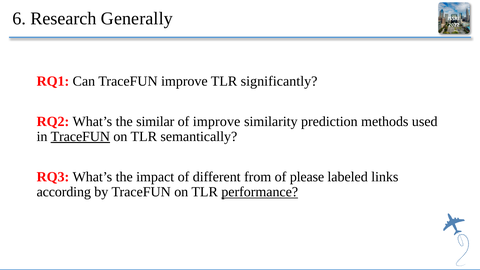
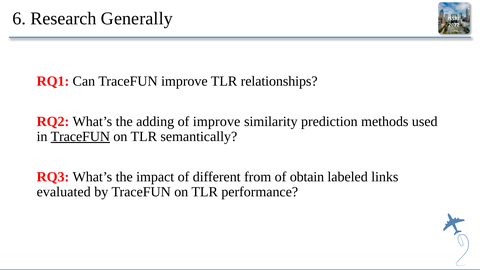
significantly: significantly -> relationships (279, 81)
similar: similar -> adding (155, 121)
please: please -> obtain (307, 177)
according: according -> evaluated (64, 192)
performance underline: present -> none (260, 192)
